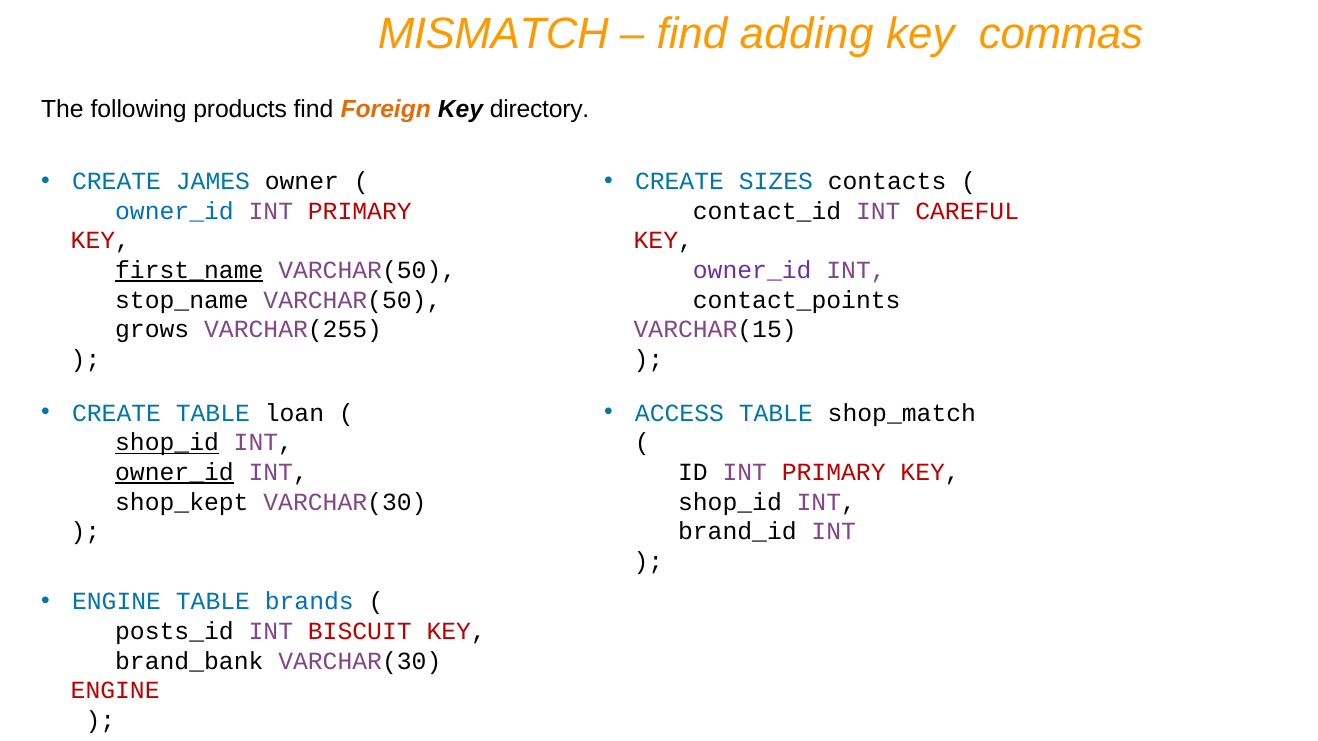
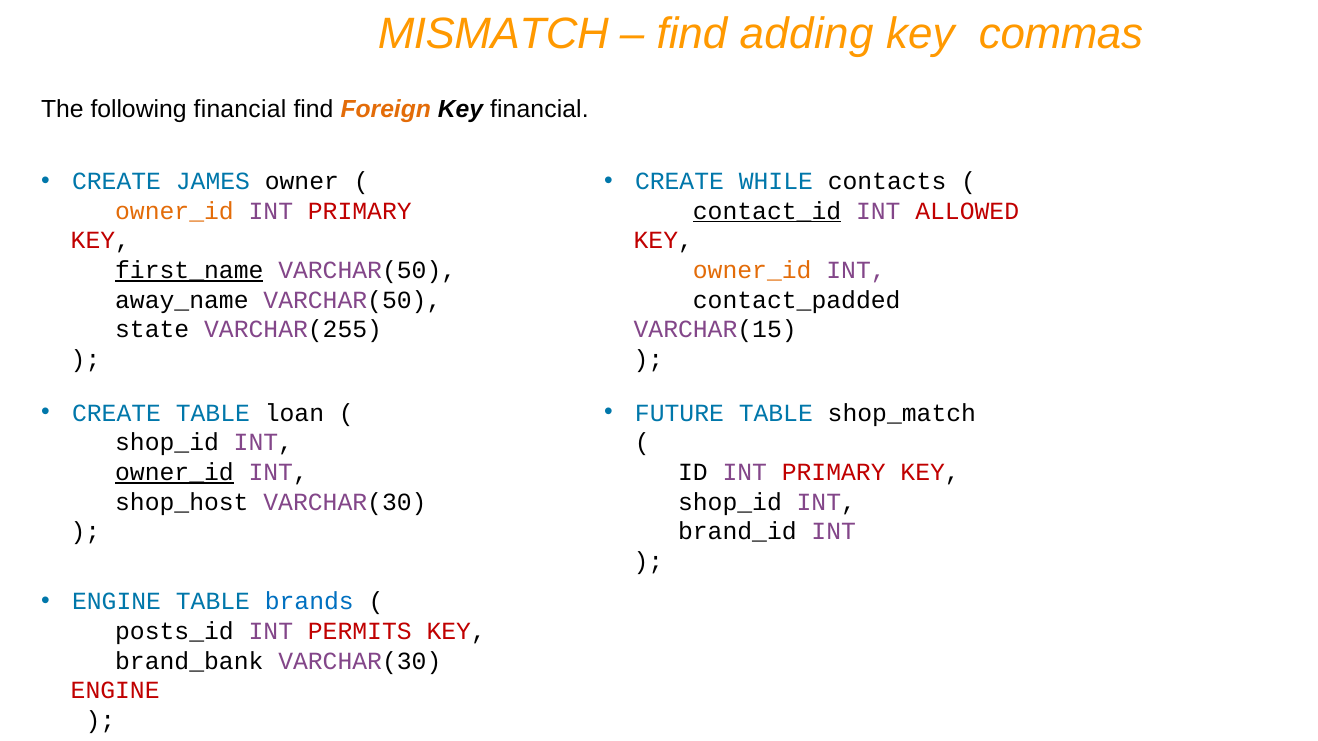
following products: products -> financial (240, 110)
Key directory: directory -> financial (539, 110)
SIZES: SIZES -> WHILE (776, 182)
owner_id colour: blue -> orange (174, 211)
contact_id underline: none -> present (767, 211)
CAREFUL: CAREFUL -> ALLOWED (967, 211)
owner_id colour: purple -> orange (752, 271)
stop_name: stop_name -> away_name (182, 300)
contact_points: contact_points -> contact_padded (797, 300)
grows: grows -> state (152, 330)
ACCESS: ACCESS -> FUTURE (679, 413)
shop_id underline: present -> none (167, 443)
shop_kept: shop_kept -> shop_host (182, 502)
BISCUIT: BISCUIT -> PERMITS (360, 632)
